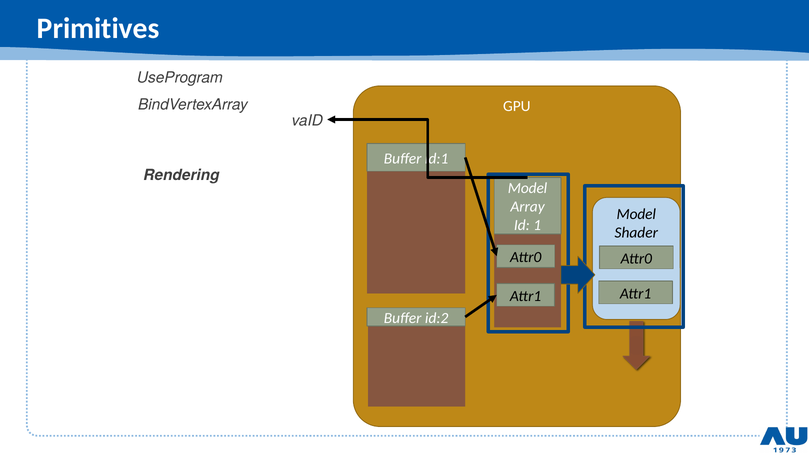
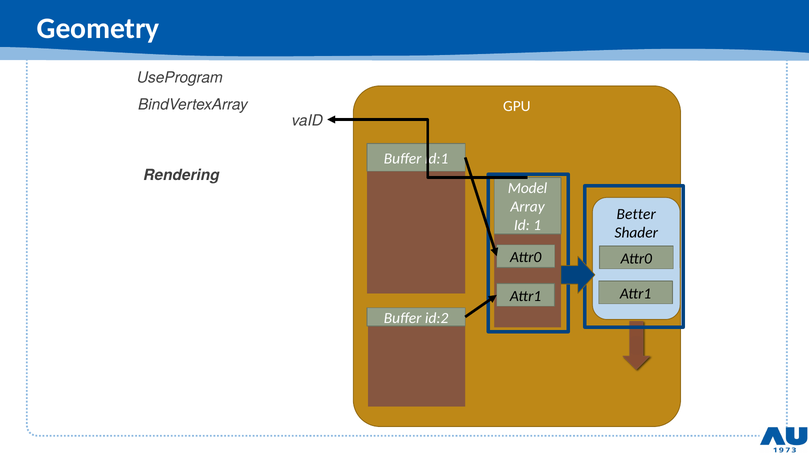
Primitives: Primitives -> Geometry (98, 29)
Model: Model -> Better (636, 214)
